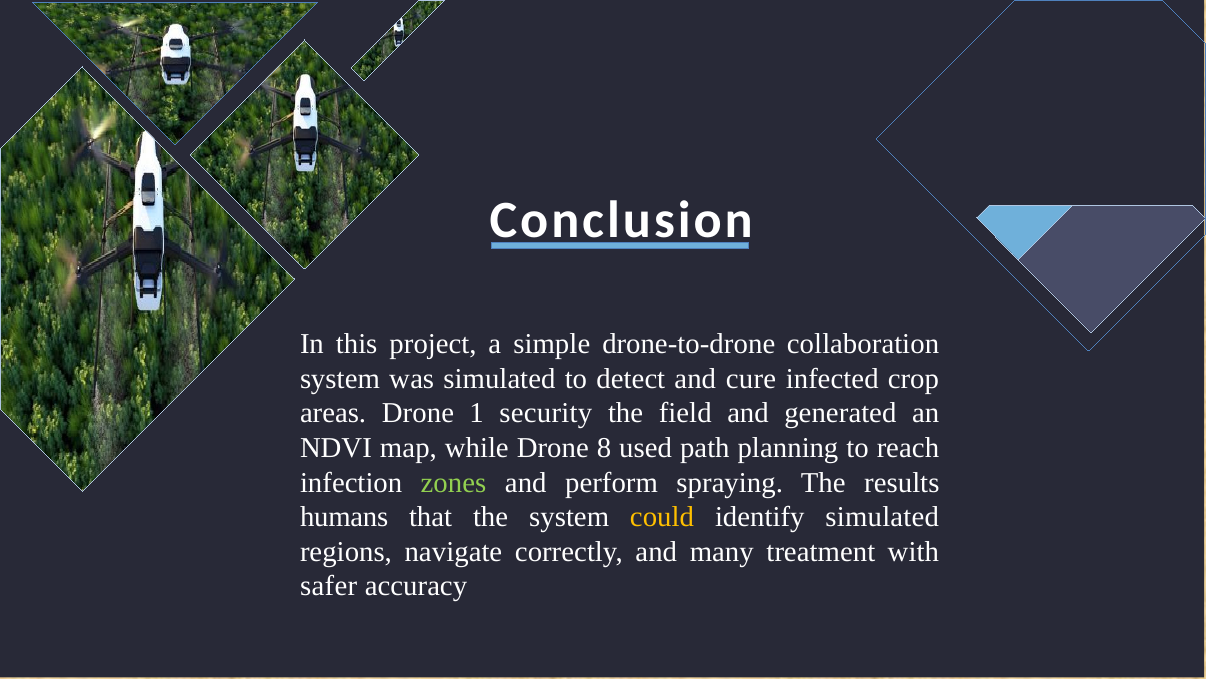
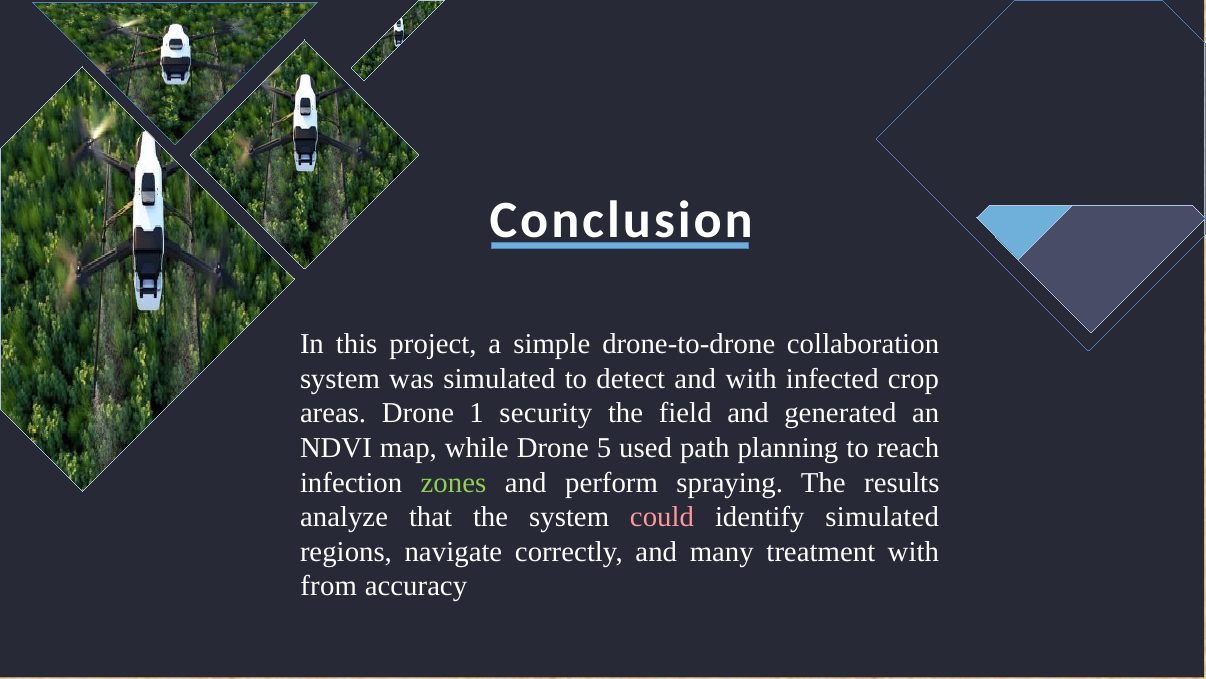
and cure: cure -> with (751, 379)
8: 8 -> 5 (604, 448)
humans: humans -> analyze (344, 517)
could colour: yellow -> pink (662, 517)
safer: safer -> from (329, 586)
